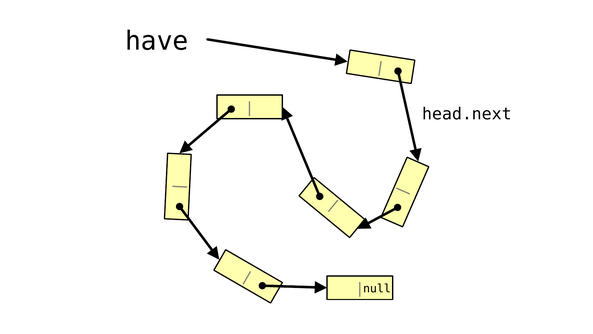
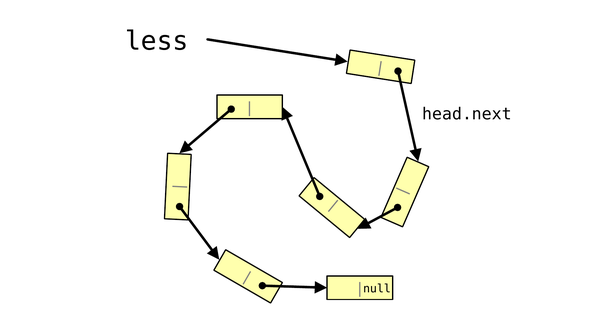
have: have -> less (157, 41)
